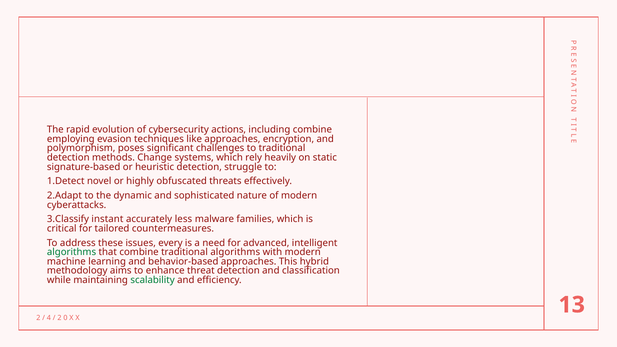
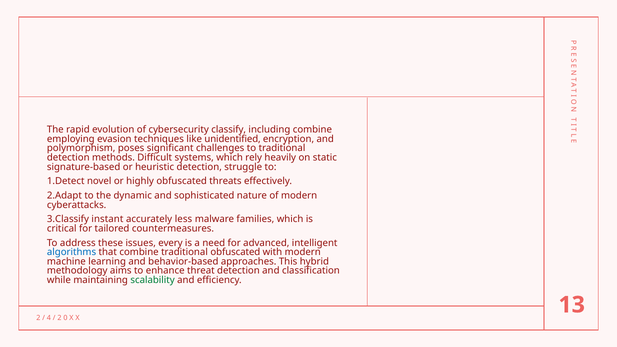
actions: actions -> classify (229, 130)
like approaches: approaches -> unidentified (233, 139)
Change: Change -> Difficult (155, 158)
algorithms colour: green -> blue (72, 252)
traditional algorithms: algorithms -> obfuscated (235, 252)
